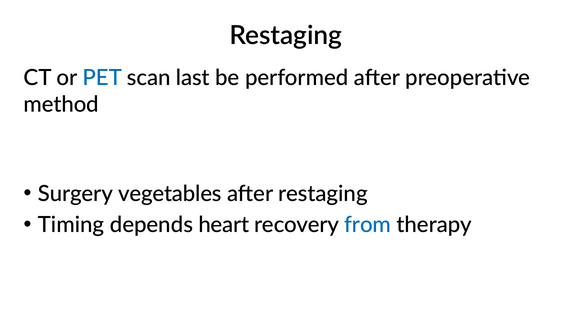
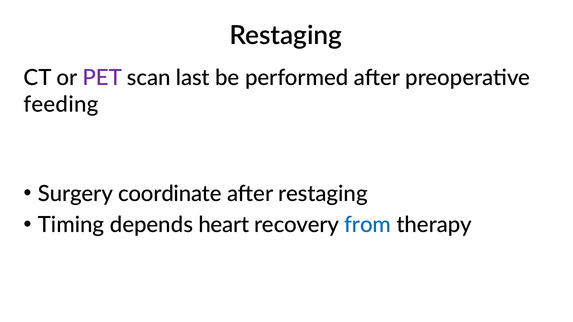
PET colour: blue -> purple (102, 78)
method: method -> feeding (61, 105)
vegetables: vegetables -> coordinate (170, 194)
